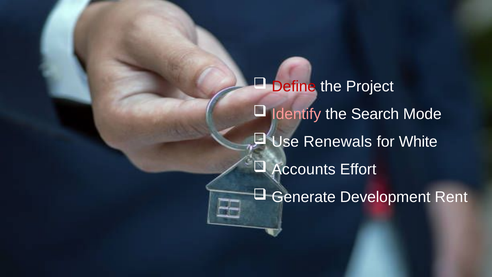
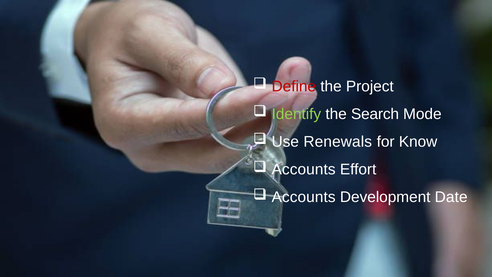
Identify colour: pink -> light green (296, 114)
White: White -> Know (418, 142)
Generate: Generate -> Accounts (304, 197)
Rent: Rent -> Date (451, 197)
